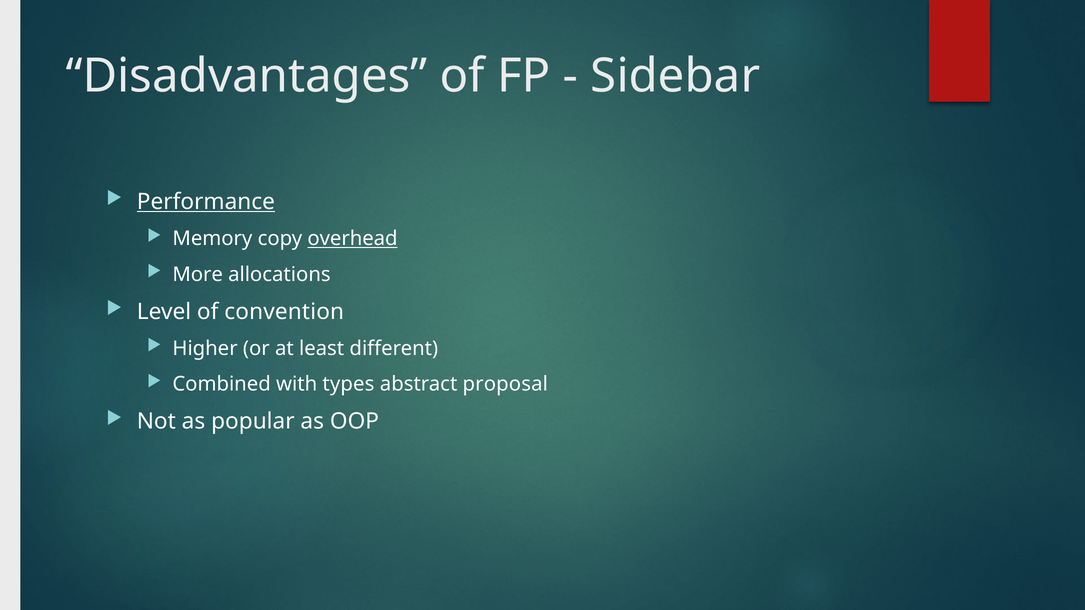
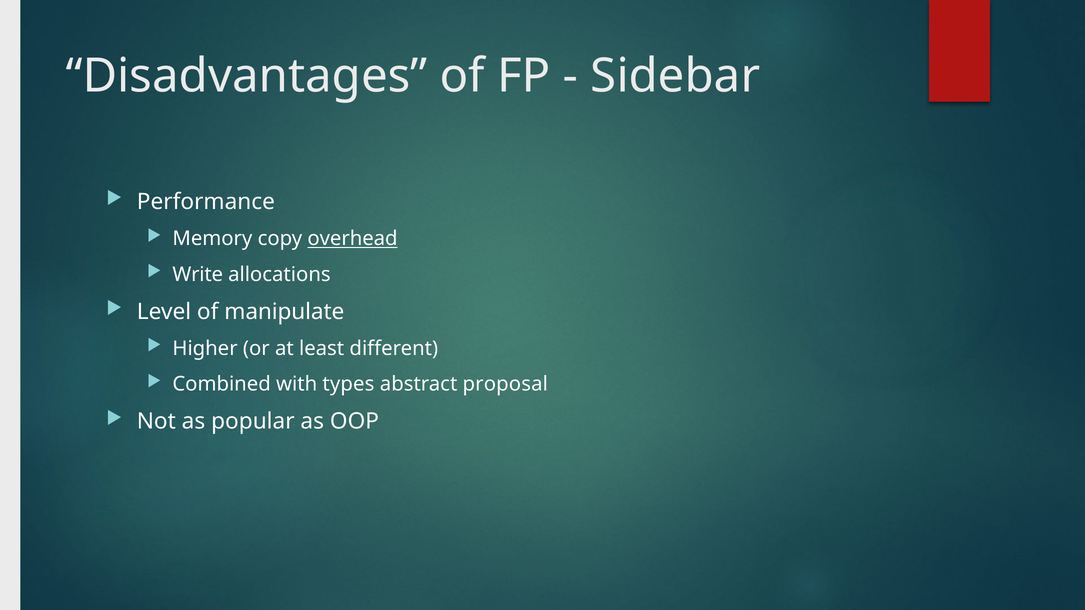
Performance underline: present -> none (206, 202)
More: More -> Write (198, 275)
convention: convention -> manipulate (284, 312)
